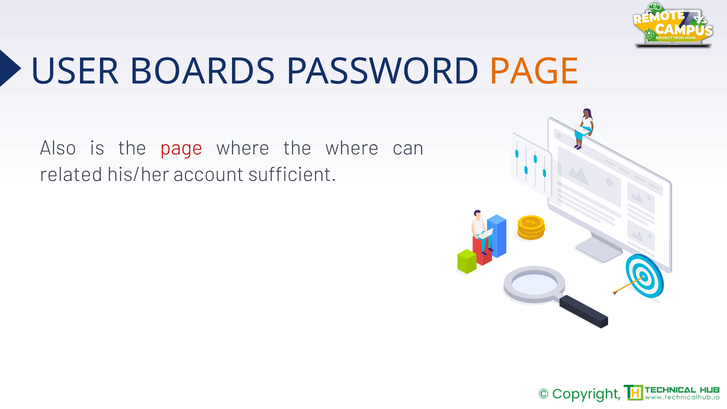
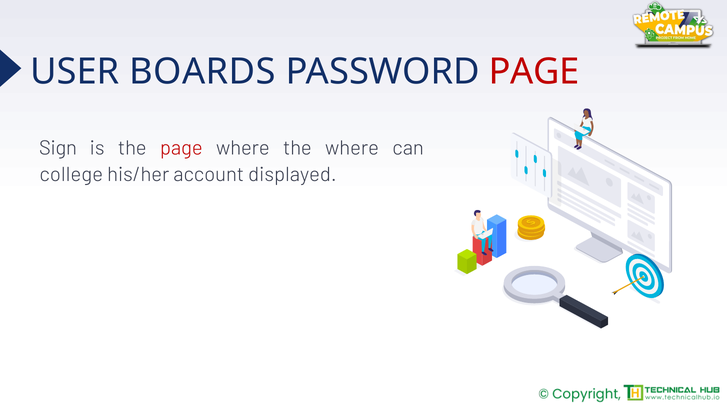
PAGE colour: orange -> red (534, 72)
Also: Also -> Sign (58, 148)
related: related -> college (71, 175)
sufficient: sufficient -> displayed (292, 175)
